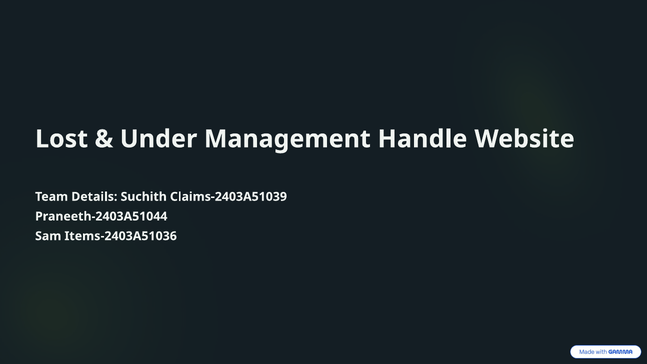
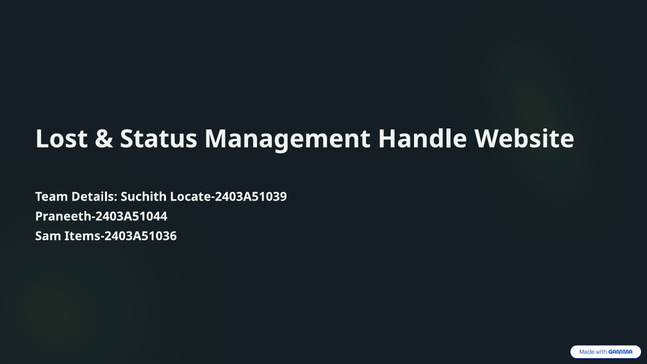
Under: Under -> Status (159, 139)
Claims-2403A51039: Claims-2403A51039 -> Locate-2403A51039 (228, 197)
